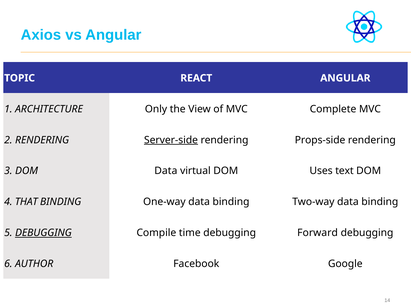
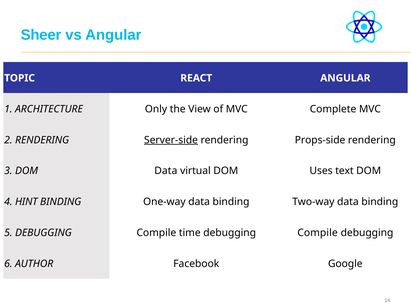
Axios: Axios -> Sheer (41, 35)
THAT: THAT -> HINT (26, 202)
DEBUGGING underline: present -> none (43, 233)
time debugging Forward: Forward -> Compile (318, 233)
